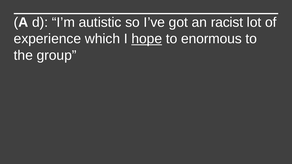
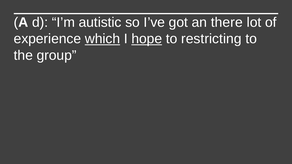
racist: racist -> there (227, 22)
which underline: none -> present (102, 39)
enormous: enormous -> restricting (211, 39)
